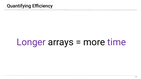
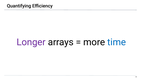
time colour: purple -> blue (117, 42)
